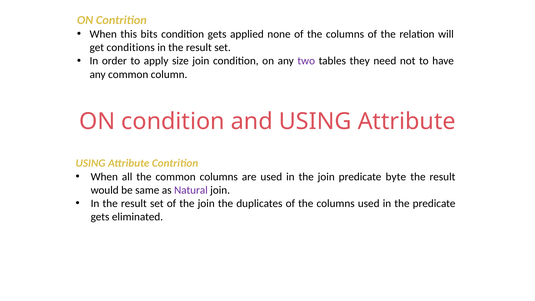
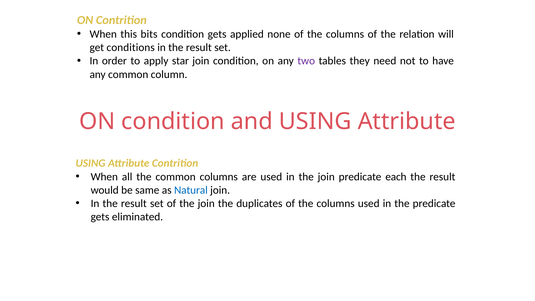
size: size -> star (180, 61)
byte: byte -> each (396, 177)
Natural colour: purple -> blue (191, 190)
